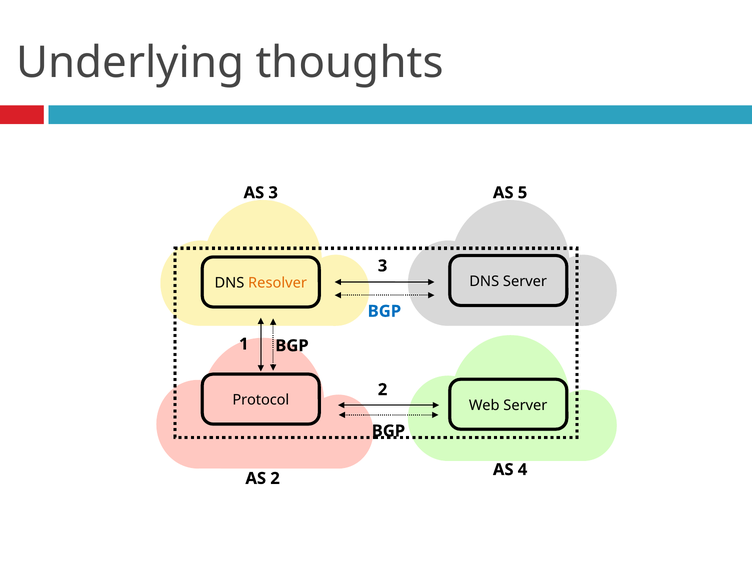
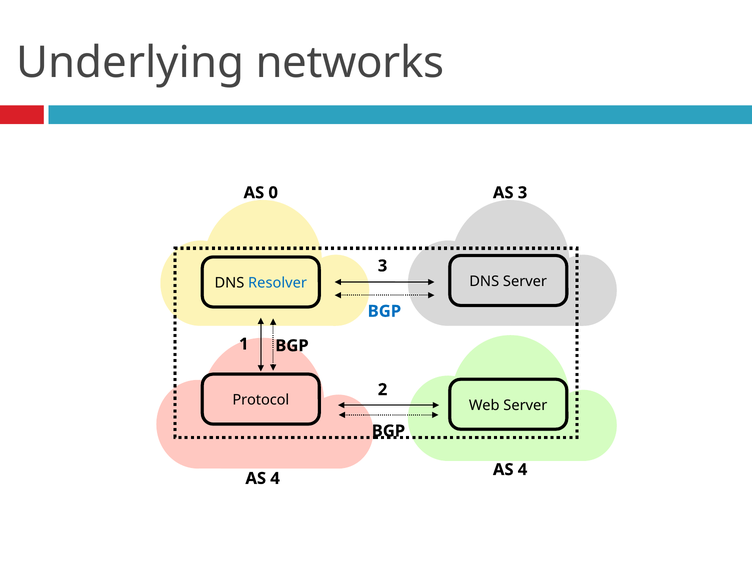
thoughts: thoughts -> networks (350, 63)
AS 3: 3 -> 0 (273, 193)
AS 5: 5 -> 3 (523, 193)
Resolver colour: orange -> blue (278, 283)
2: 2 -> 4 (275, 478)
